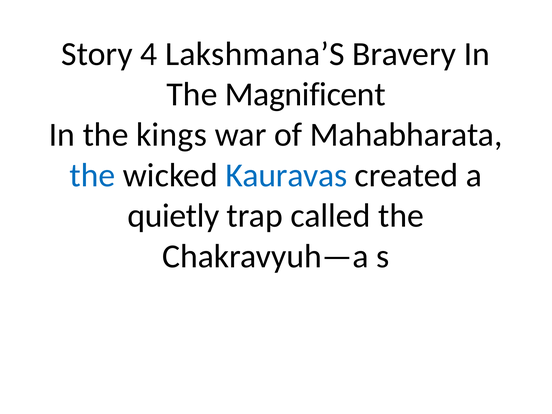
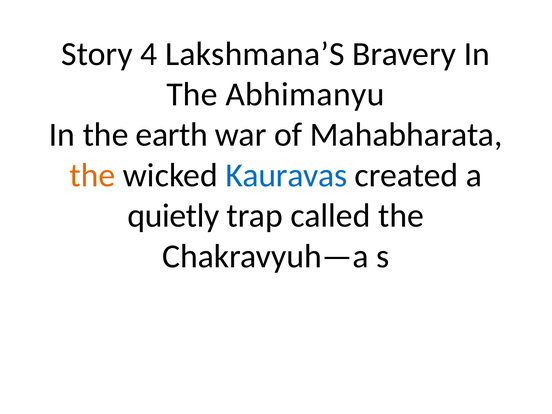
Magnificent: Magnificent -> Abhimanyu (305, 94)
kings: kings -> earth (172, 135)
the colour: blue -> orange (92, 175)
